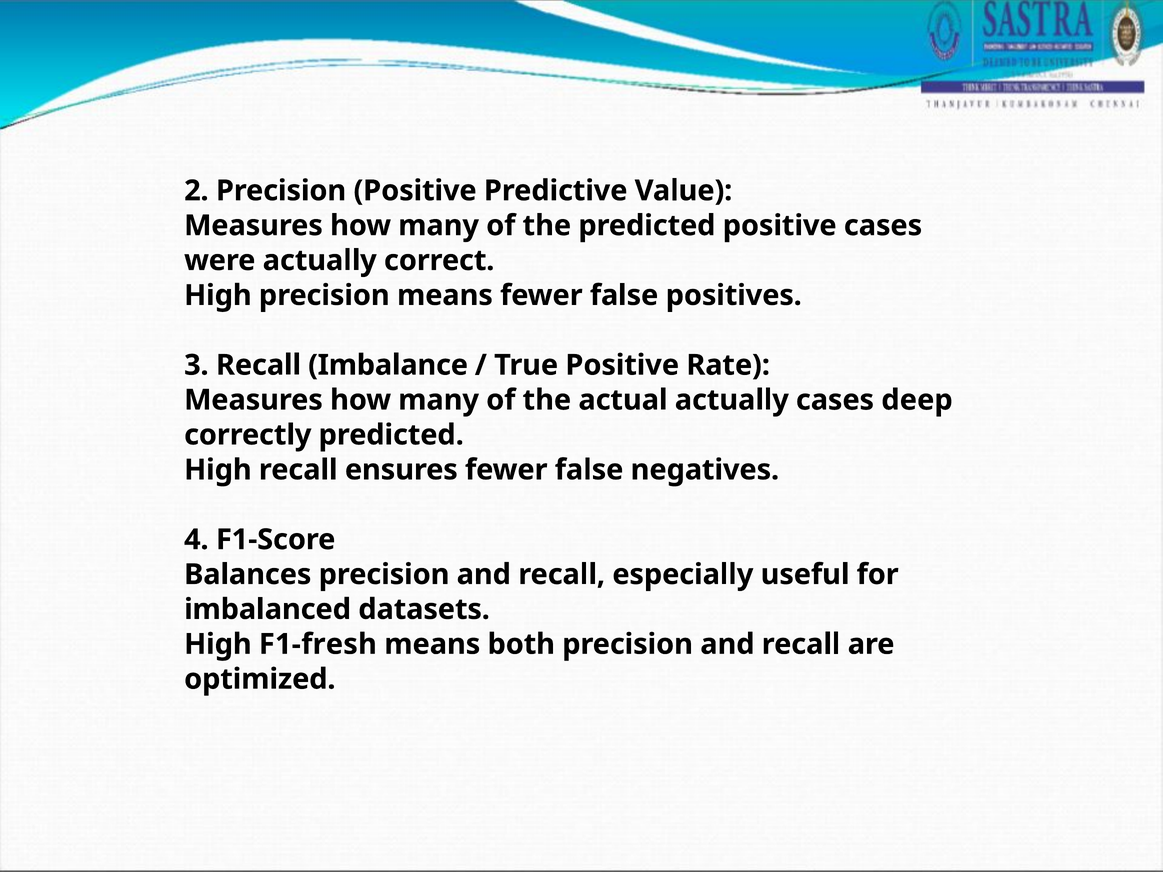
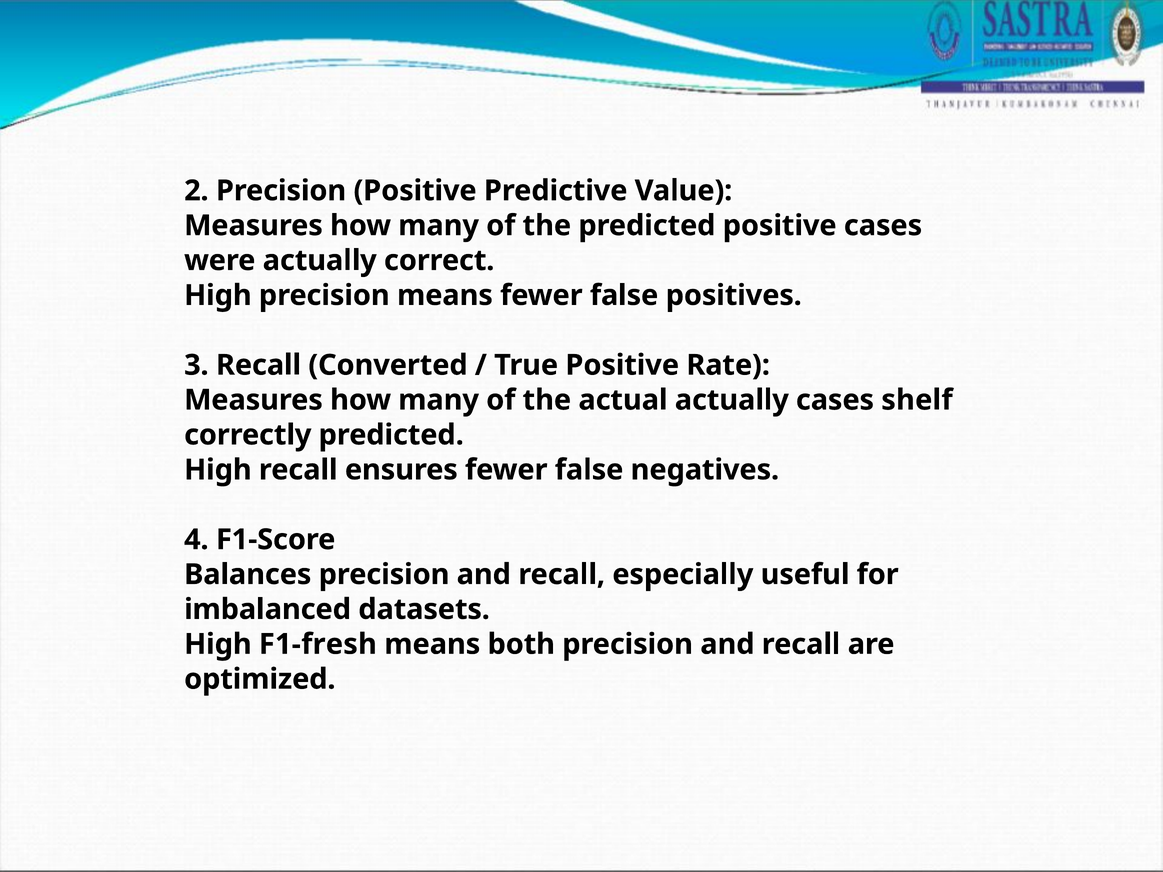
Imbalance: Imbalance -> Converted (388, 365)
deep: deep -> shelf (917, 400)
